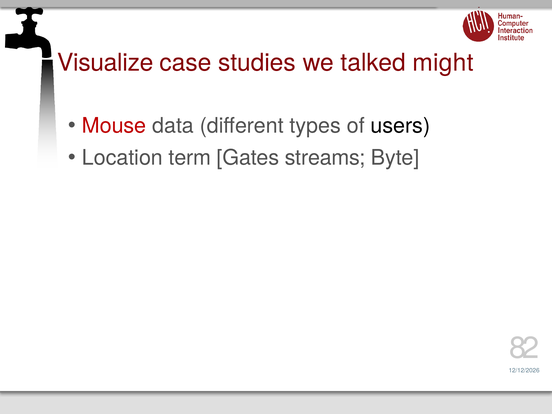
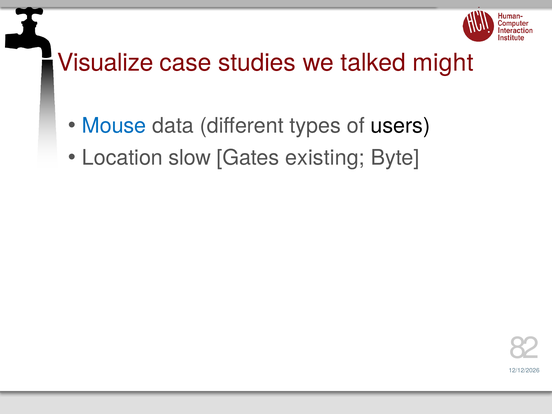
Mouse colour: red -> blue (114, 126)
term: term -> slow (190, 158)
streams: streams -> existing (325, 158)
